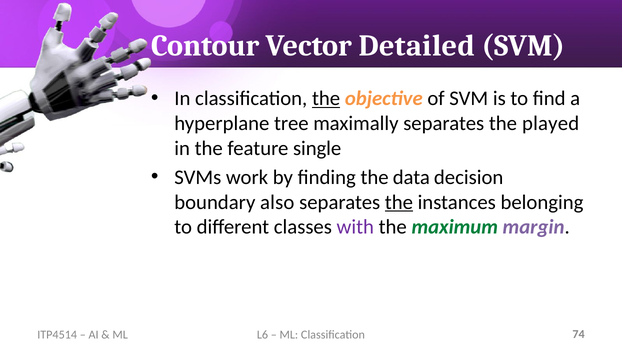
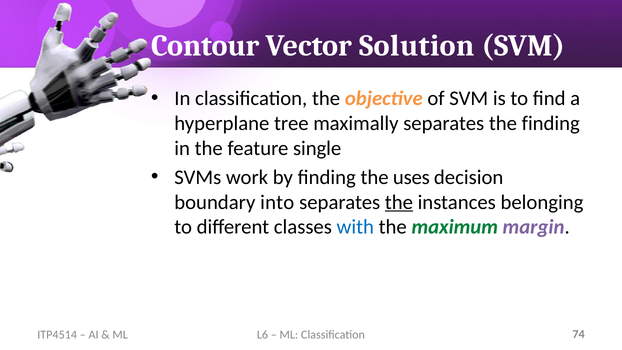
Detailed: Detailed -> Solution (417, 46)
the underline: present -> none (326, 98)
the played: played -> finding (551, 123)
data: data -> uses (411, 177)
also: also -> into (277, 202)
with colour: purple -> blue (355, 227)
